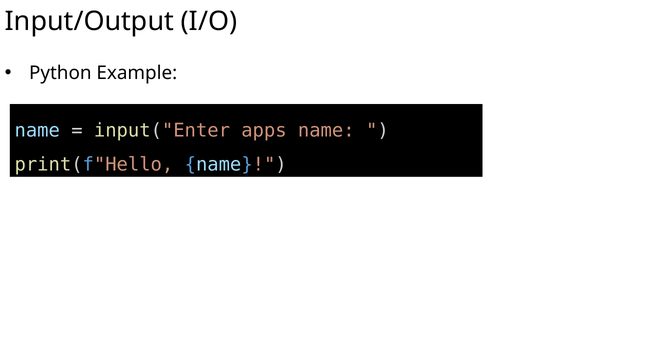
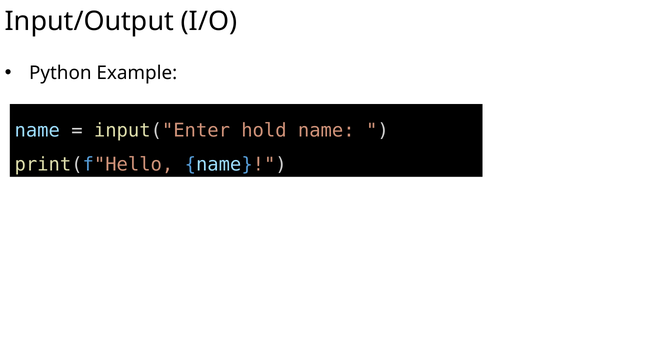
apps: apps -> hold (264, 130)
